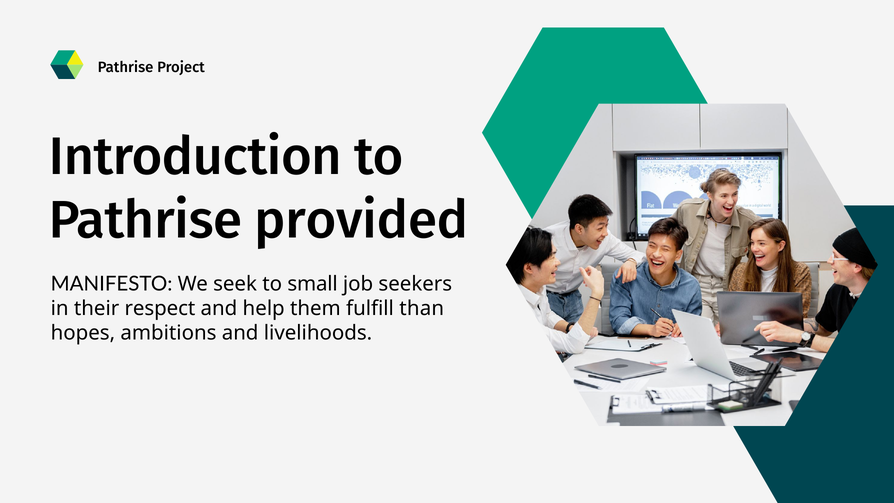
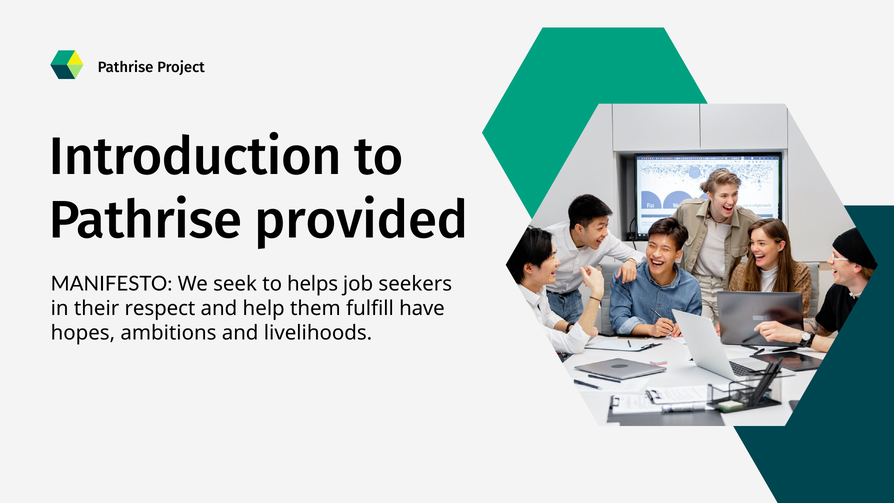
small: small -> helps (313, 284)
than: than -> have (422, 308)
